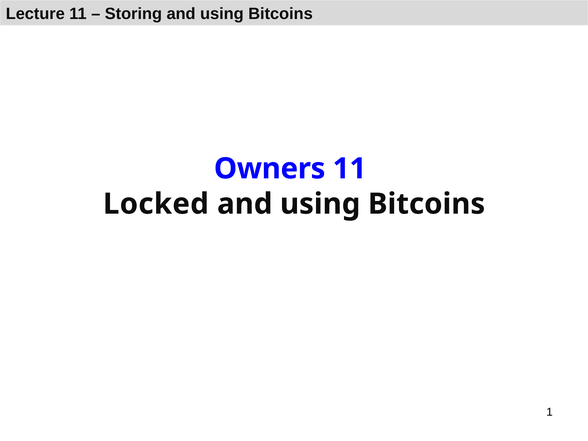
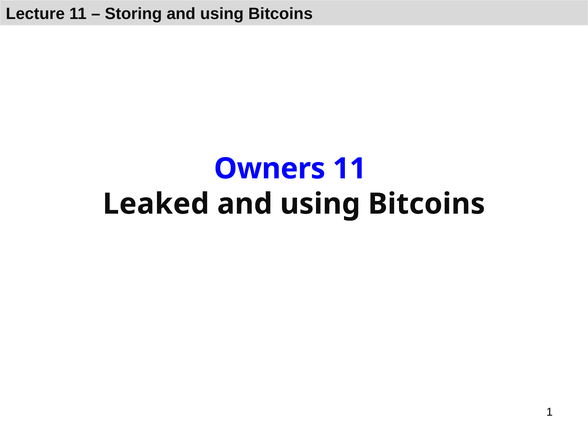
Locked: Locked -> Leaked (156, 204)
